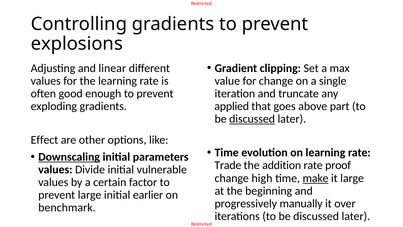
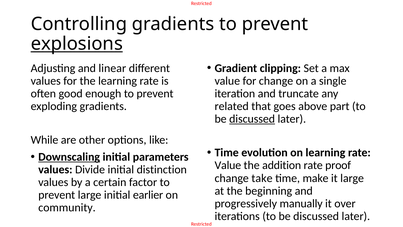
explosions underline: none -> present (77, 44)
applied: applied -> related (232, 106)
Effect: Effect -> While (45, 140)
Trade: Trade -> Value (228, 165)
vulnerable: vulnerable -> distinction (162, 169)
high: high -> take (262, 178)
make underline: present -> none (316, 178)
benchmark: benchmark -> community (67, 207)
